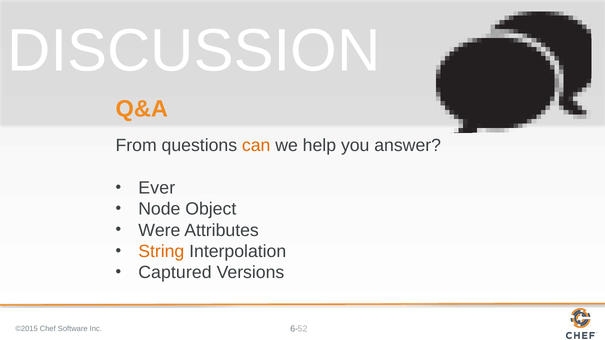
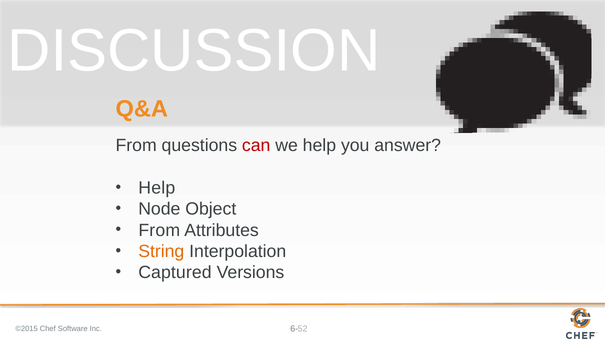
can colour: orange -> red (256, 146)
Ever: Ever -> Help (157, 188)
Were: Were -> From (159, 230)
